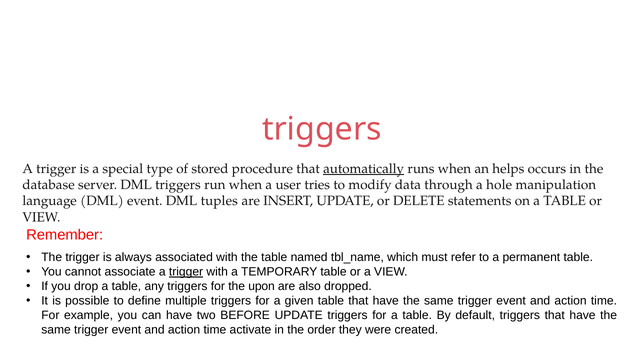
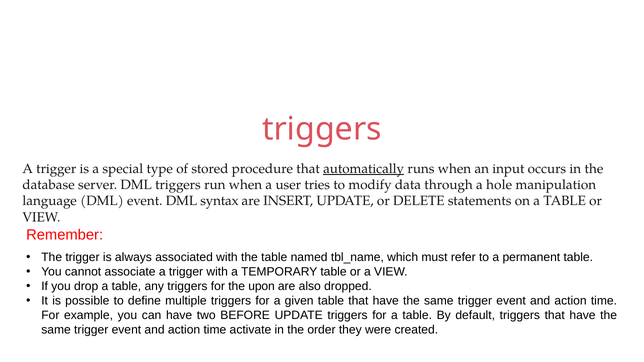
helps: helps -> input (508, 169)
tuples: tuples -> syntax (219, 201)
trigger underline: present -> none (186, 272)
